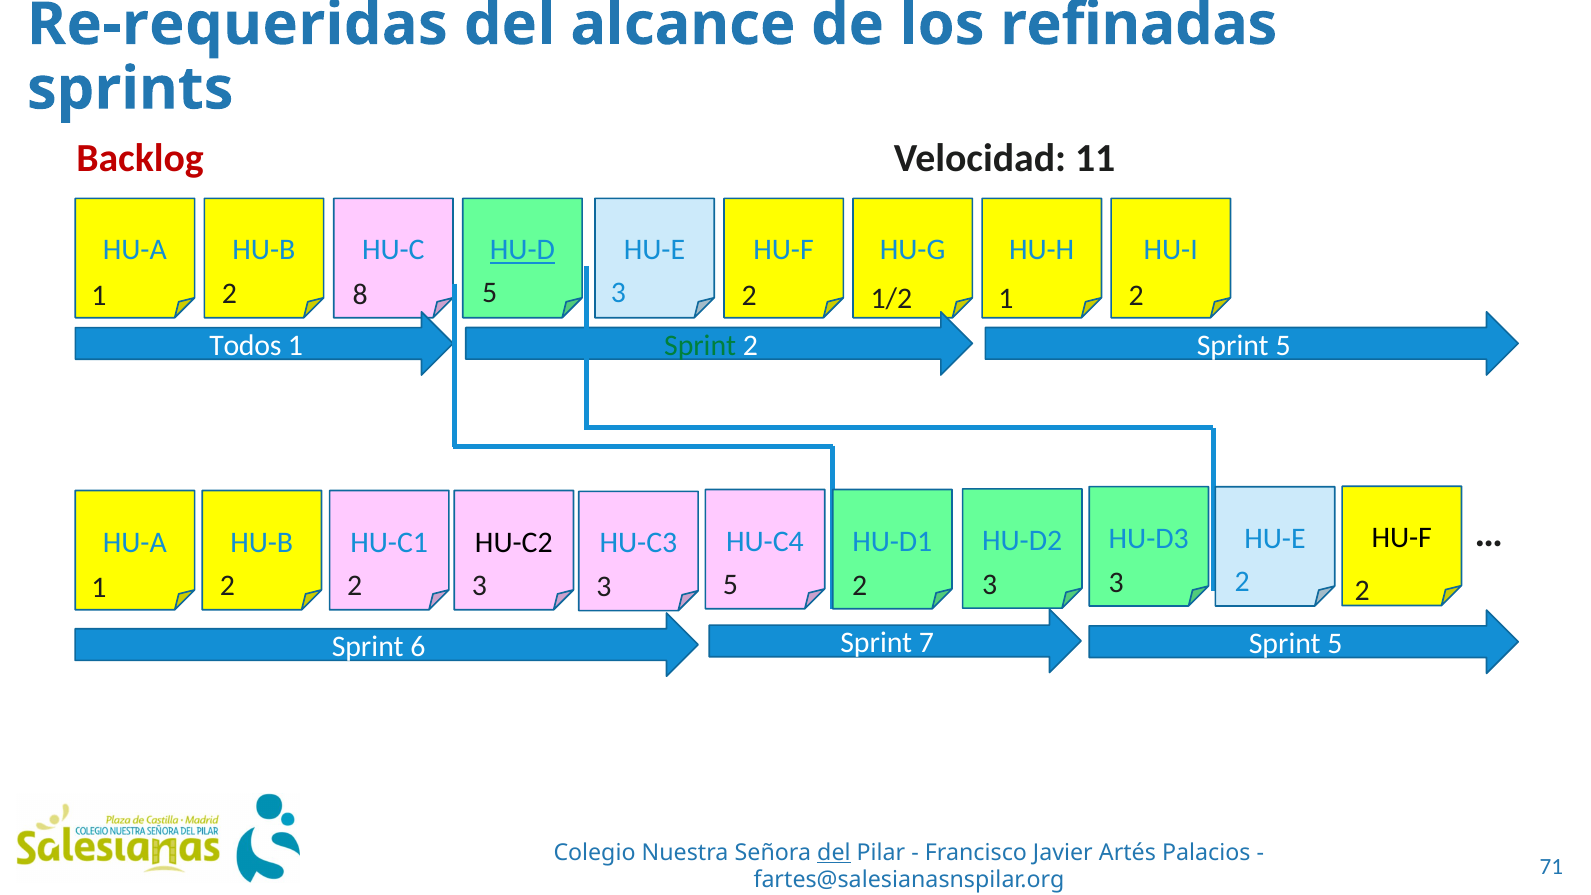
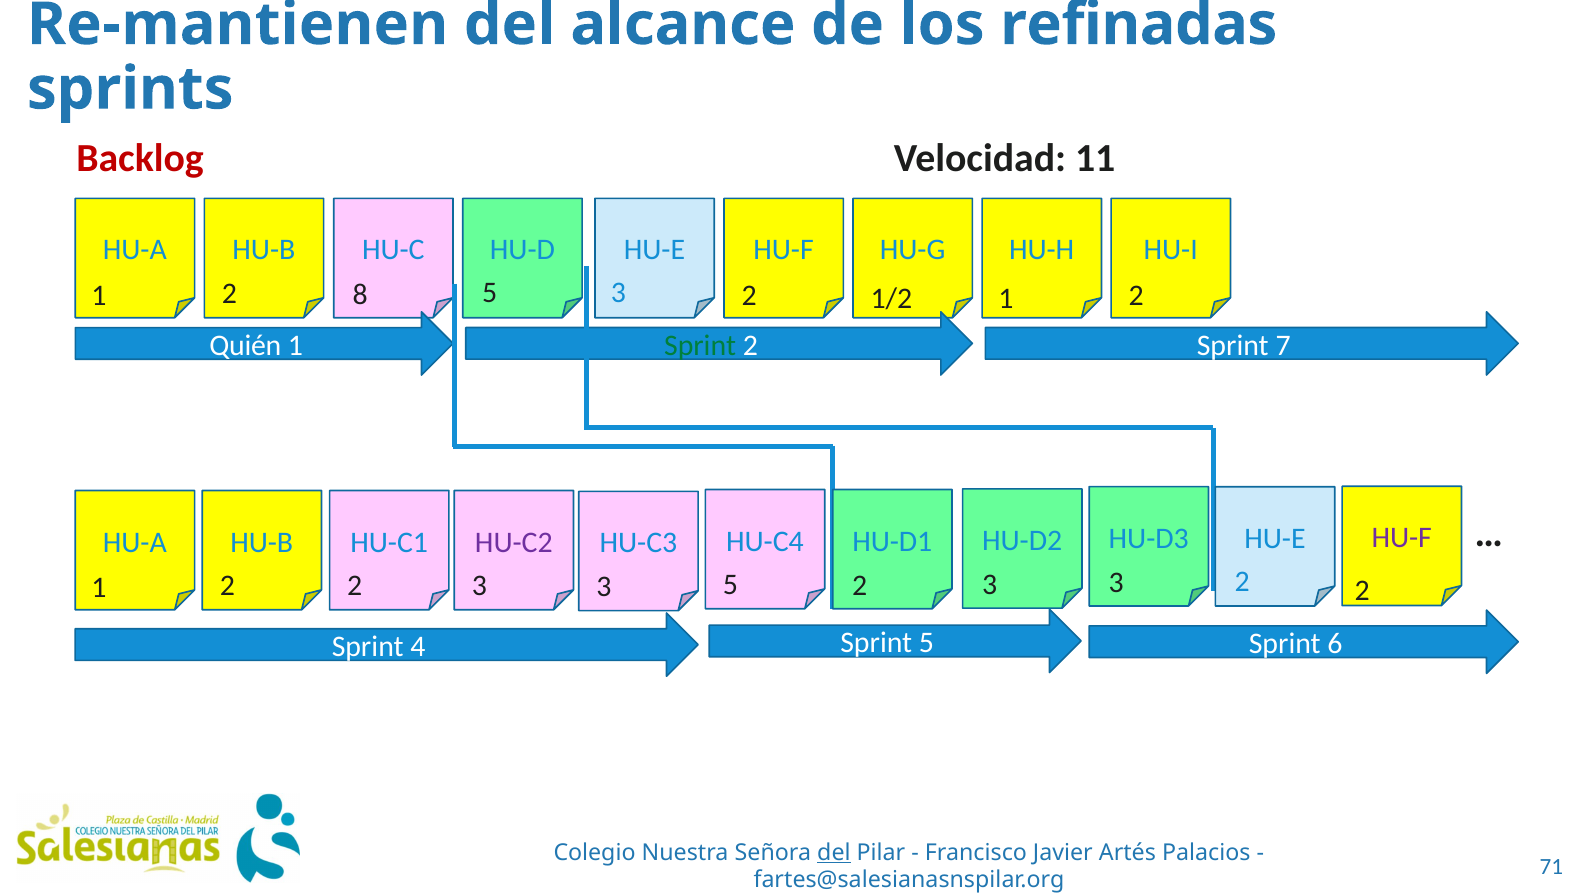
Re-requeridas: Re-requeridas -> Re-mantienen (238, 24)
HU-D underline: present -> none (522, 250)
Todos: Todos -> Quién (245, 345)
2 Sprint 5: 5 -> 7 (1283, 345)
HU-F colour: black -> purple (1402, 538)
HU-C2 colour: black -> purple (514, 542)
6: 6 -> 4 (418, 647)
Sprint 7: 7 -> 5 (927, 643)
5: 5 -> 6 (1335, 644)
